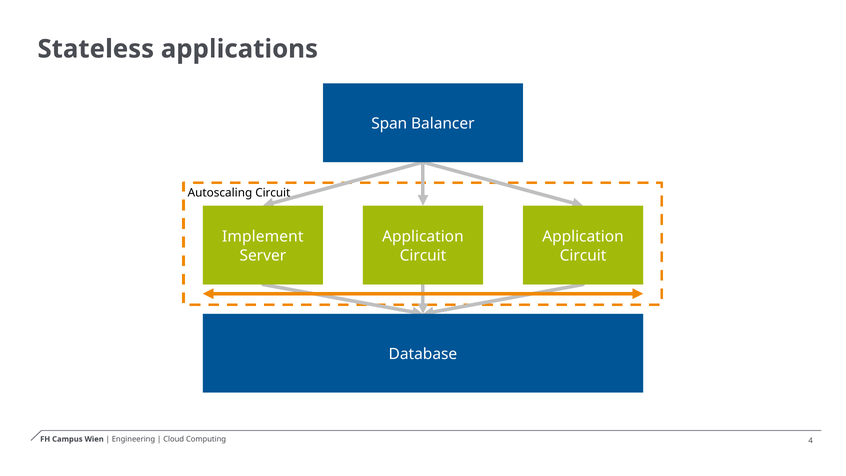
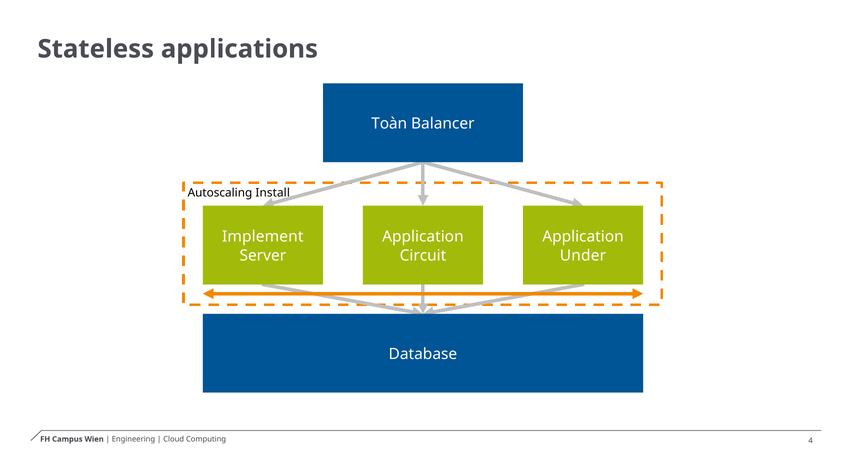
Span: Span -> Toàn (389, 124)
Autoscaling Circuit: Circuit -> Install (273, 193)
Circuit: Circuit -> Under (583, 255)
